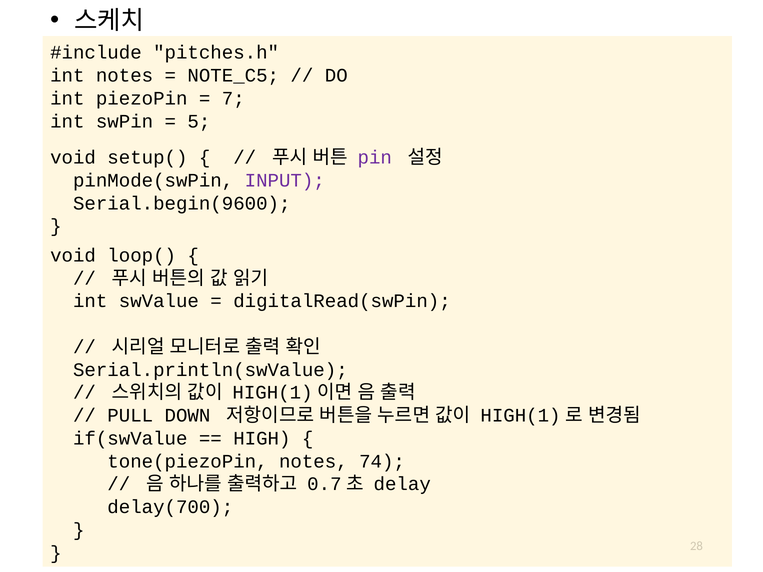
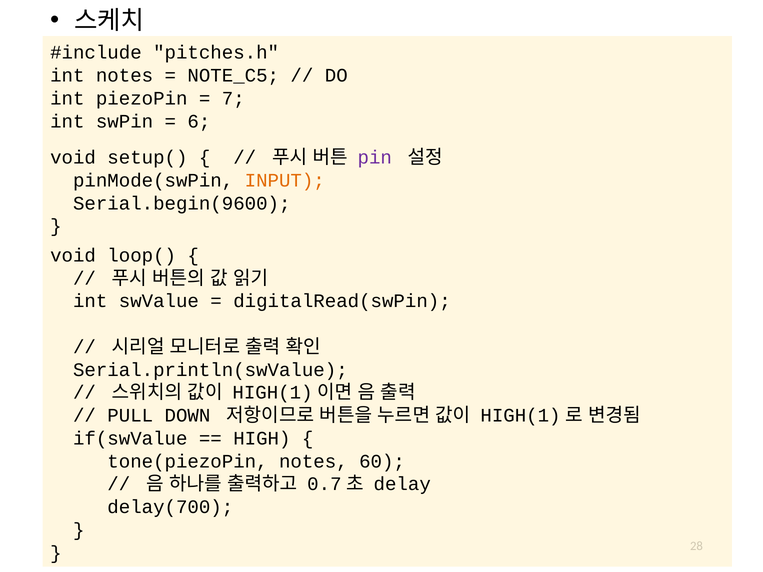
5: 5 -> 6 (199, 121)
INPUT colour: purple -> orange (285, 180)
74: 74 -> 60 (382, 461)
